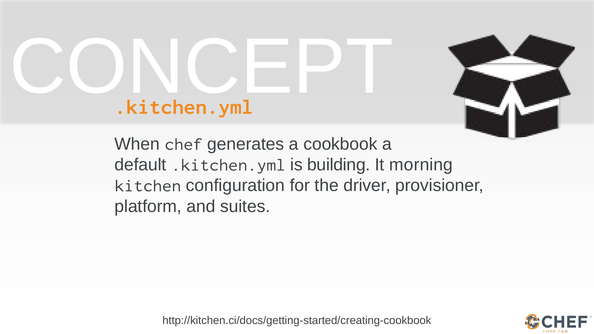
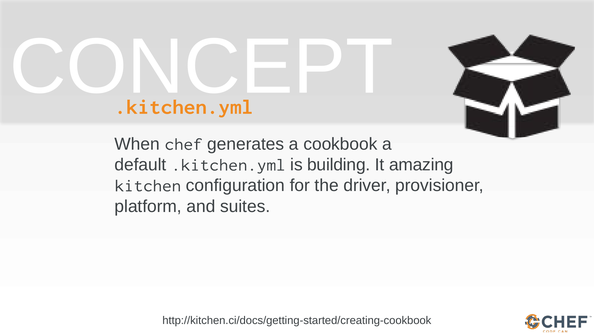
morning: morning -> amazing (421, 165)
